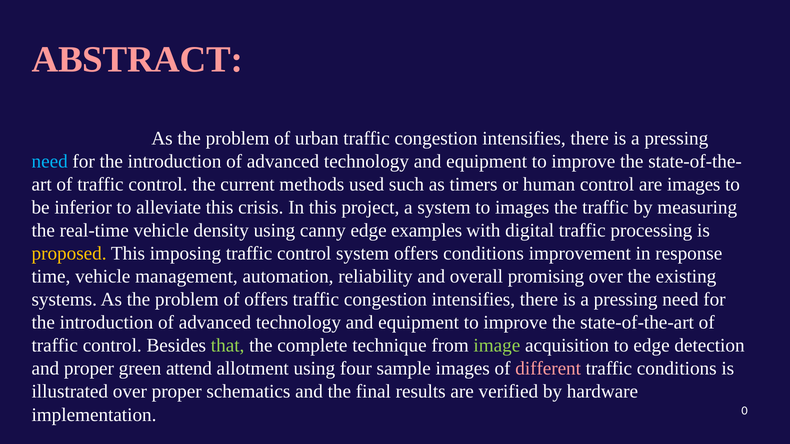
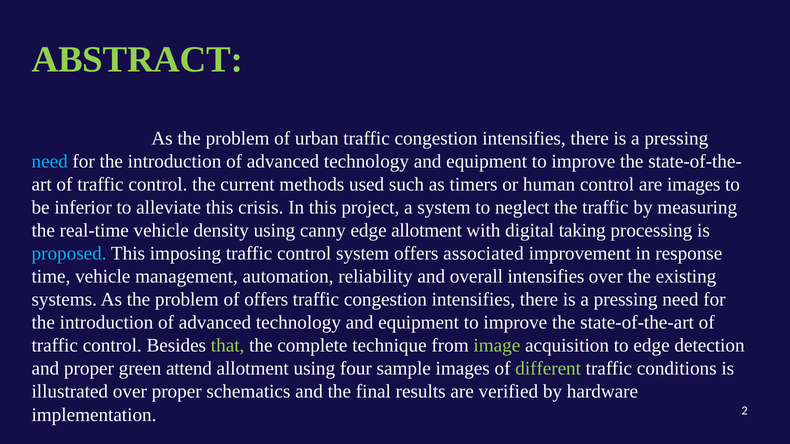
ABSTRACT colour: pink -> light green (137, 60)
to images: images -> neglect (522, 208)
edge examples: examples -> allotment (427, 231)
digital traffic: traffic -> taking (582, 231)
proposed colour: yellow -> light blue (69, 254)
offers conditions: conditions -> associated (483, 254)
overall promising: promising -> intensifies (546, 277)
different colour: pink -> light green (548, 369)
0: 0 -> 2 (745, 411)
